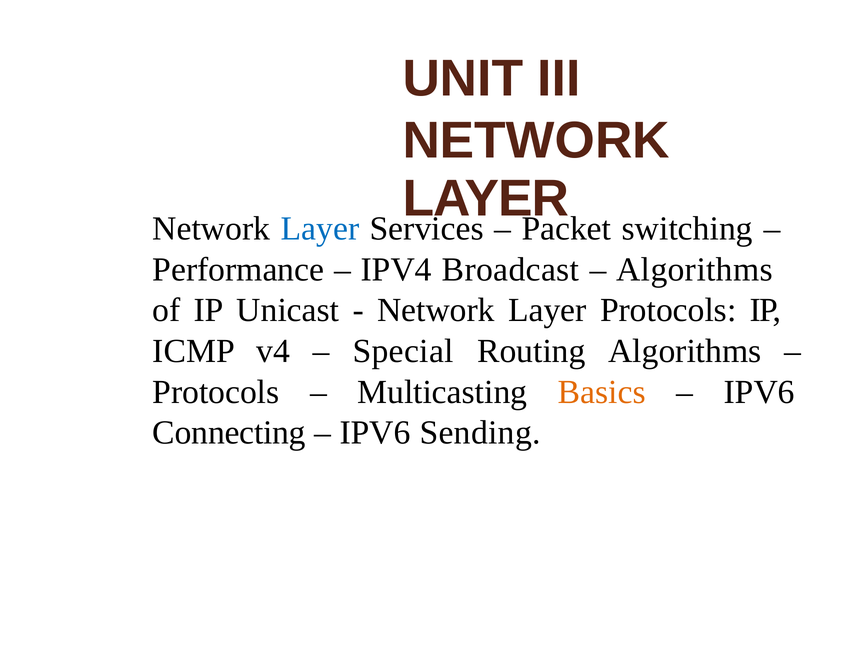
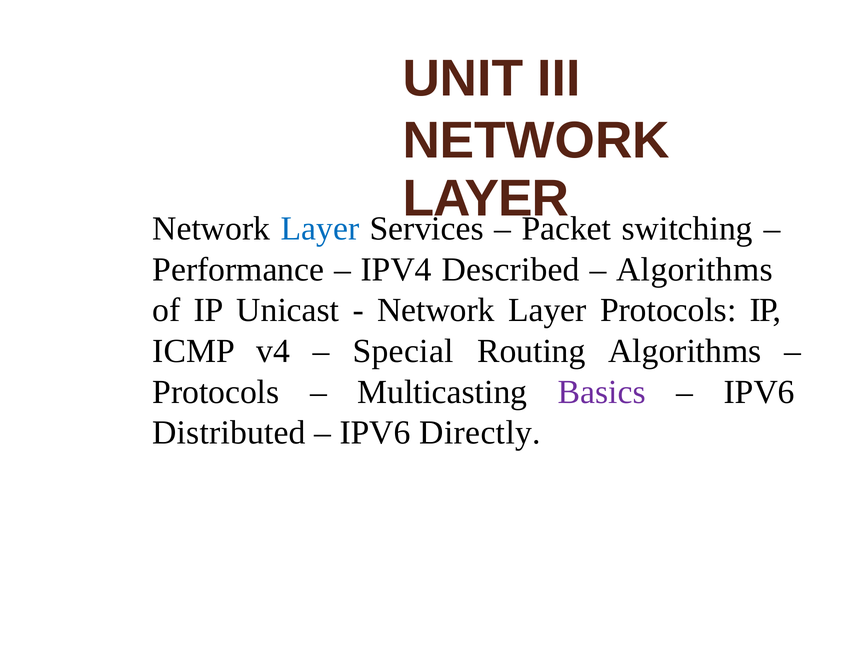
Broadcast: Broadcast -> Described (511, 270)
Basics colour: orange -> purple (602, 392)
Connecting: Connecting -> Distributed (229, 433)
Sending: Sending -> Directly (480, 433)
